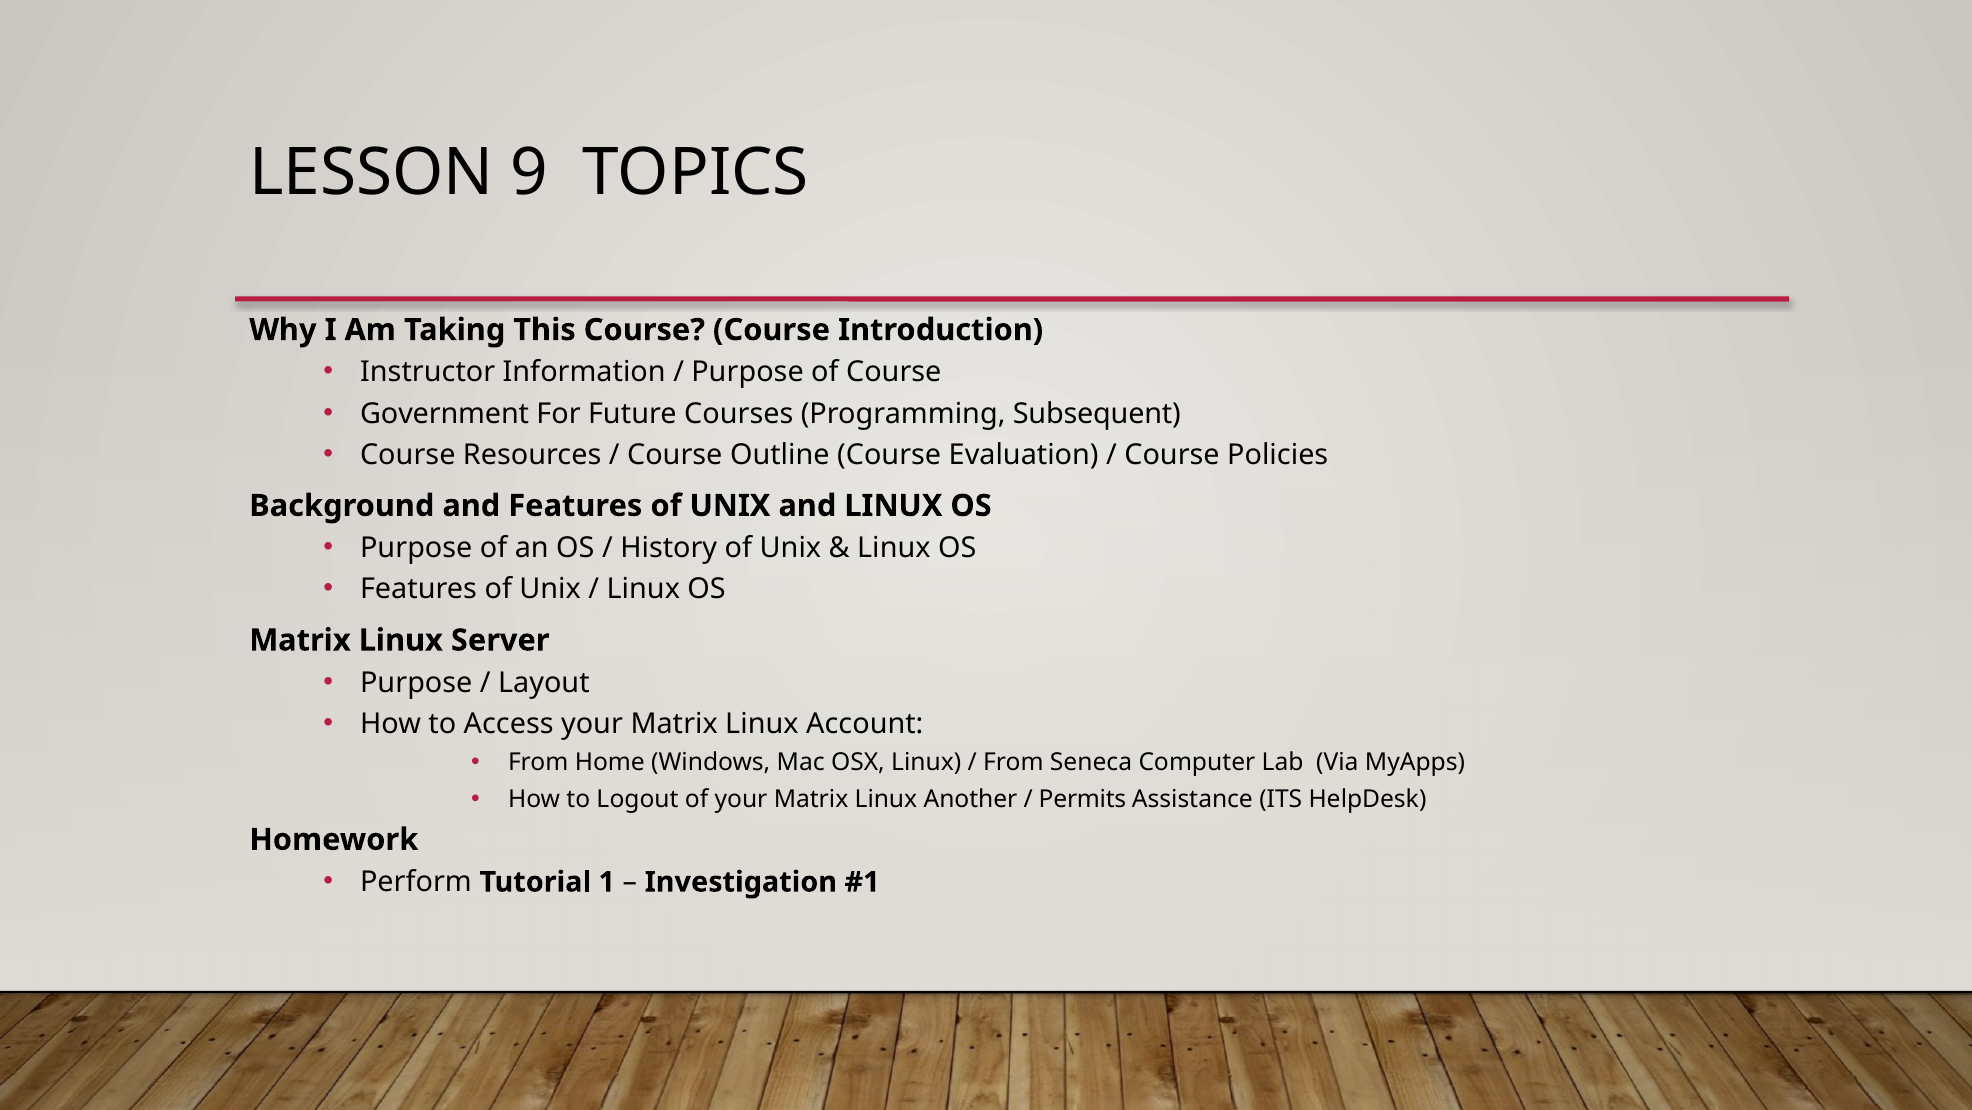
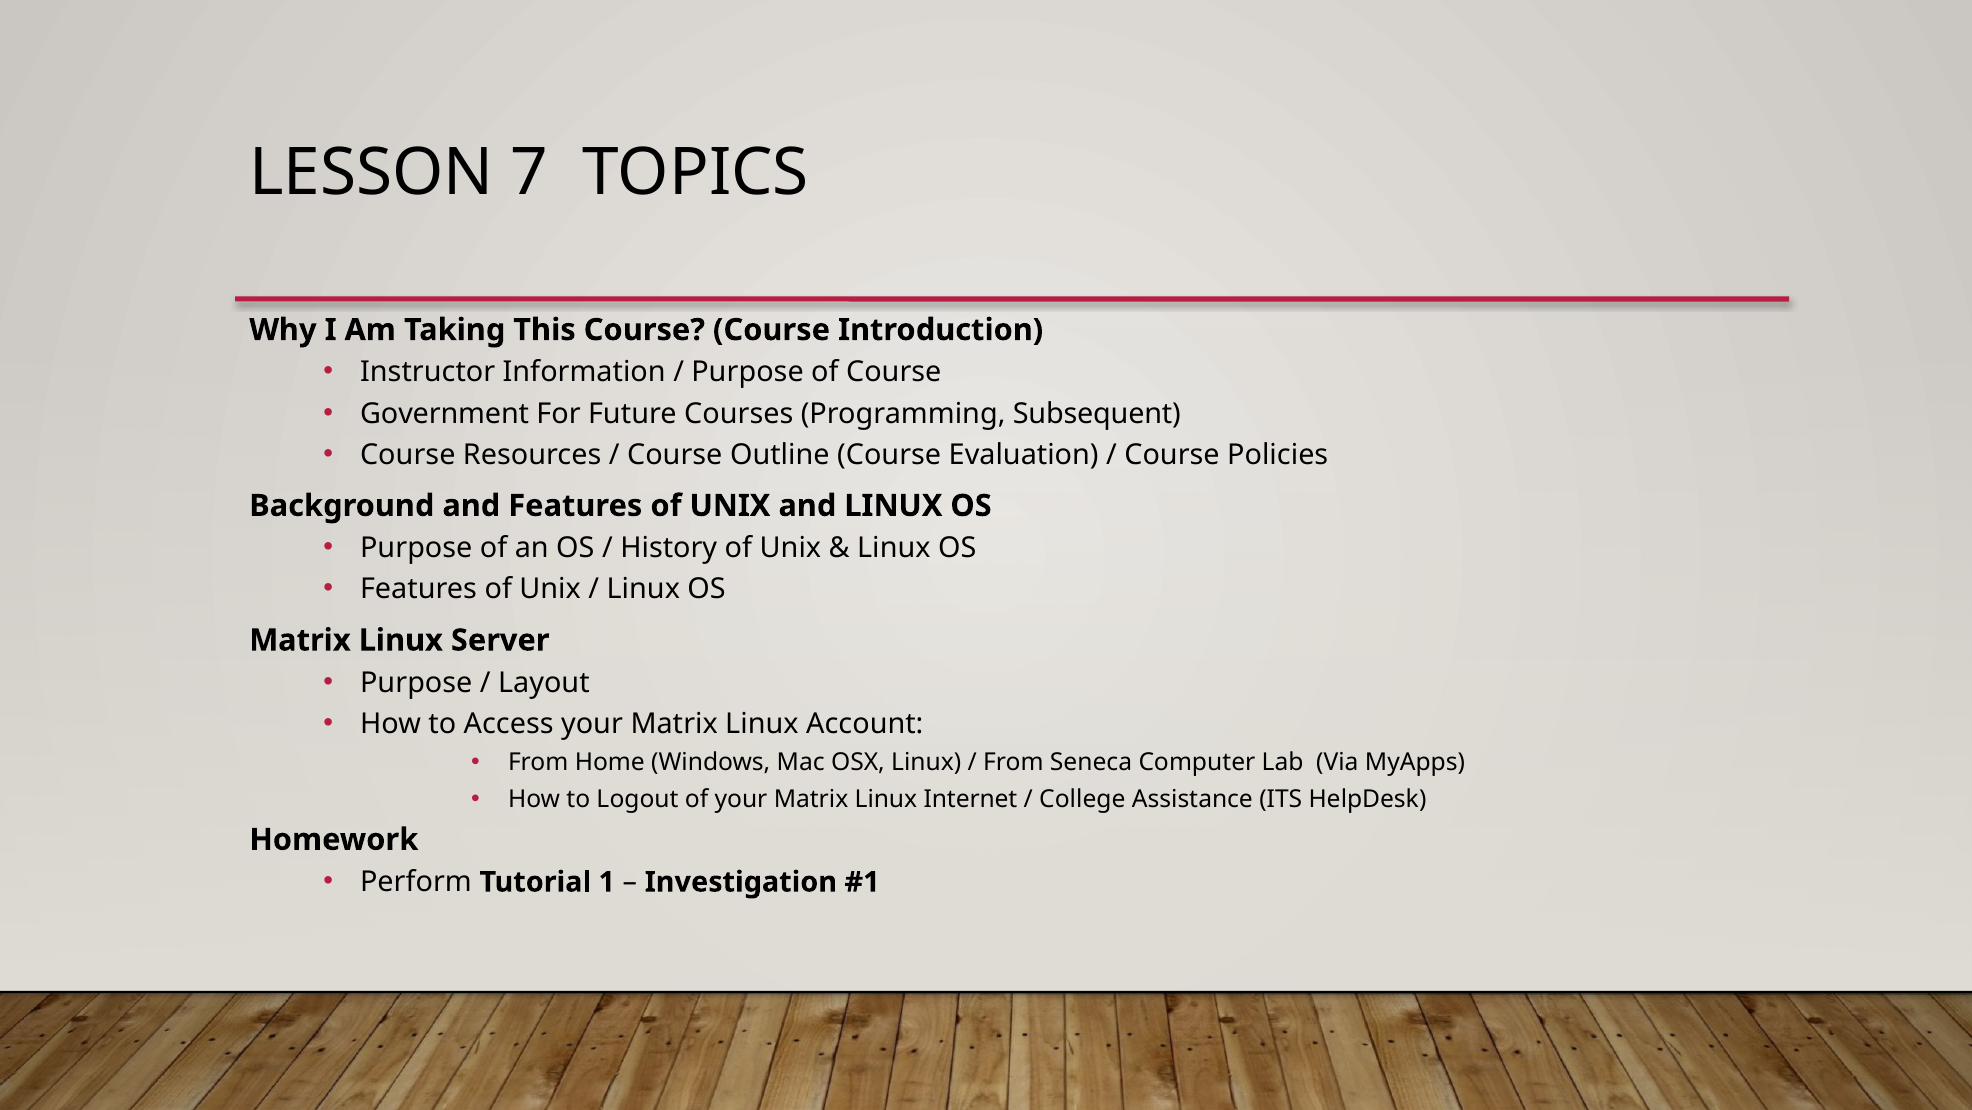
9: 9 -> 7 (530, 173)
Another: Another -> Internet (971, 799)
Permits: Permits -> College (1082, 799)
